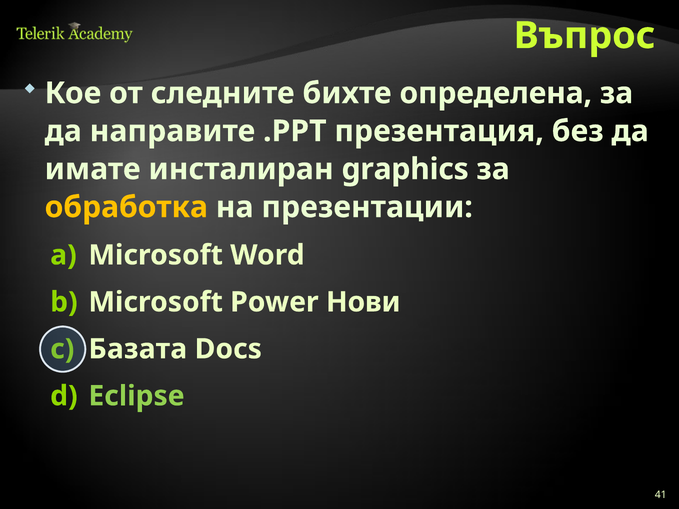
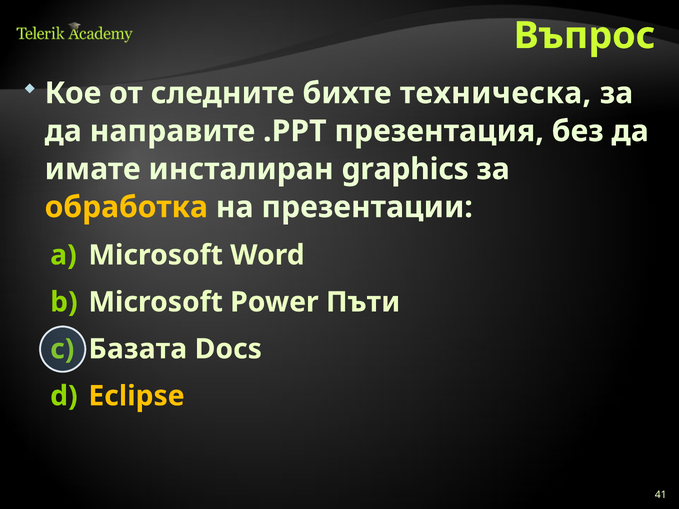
определена: определена -> техническа (495, 93)
Нови: Нови -> Пъти (363, 302)
Eclipse colour: light green -> yellow (136, 396)
